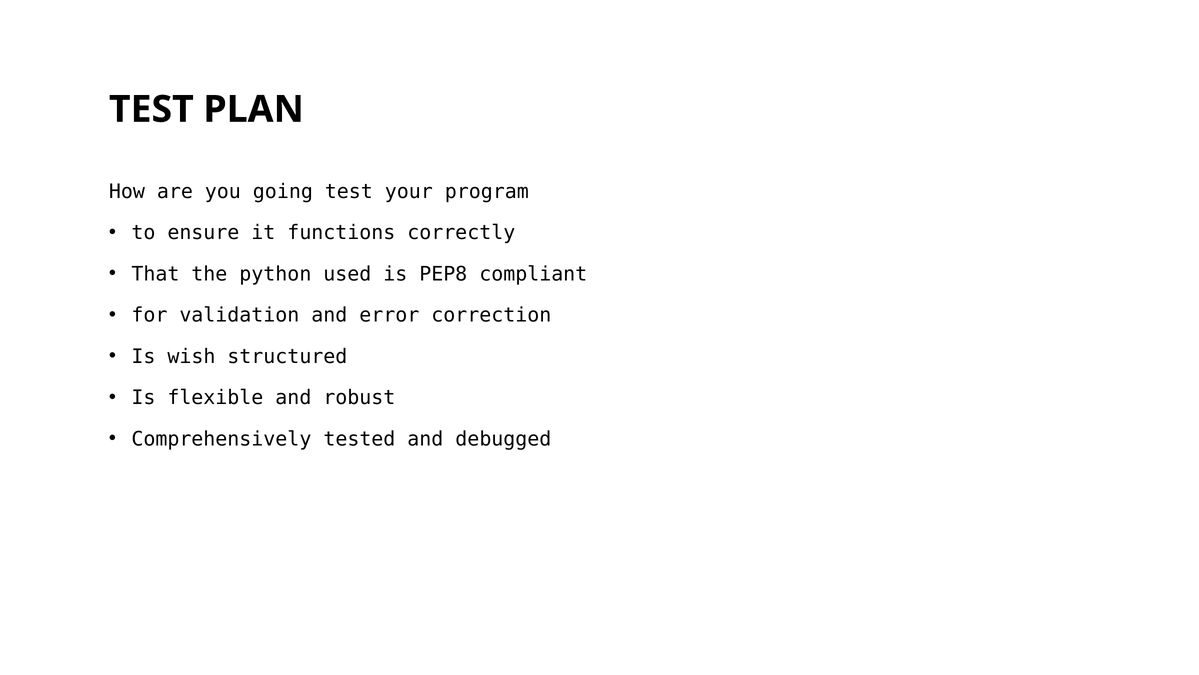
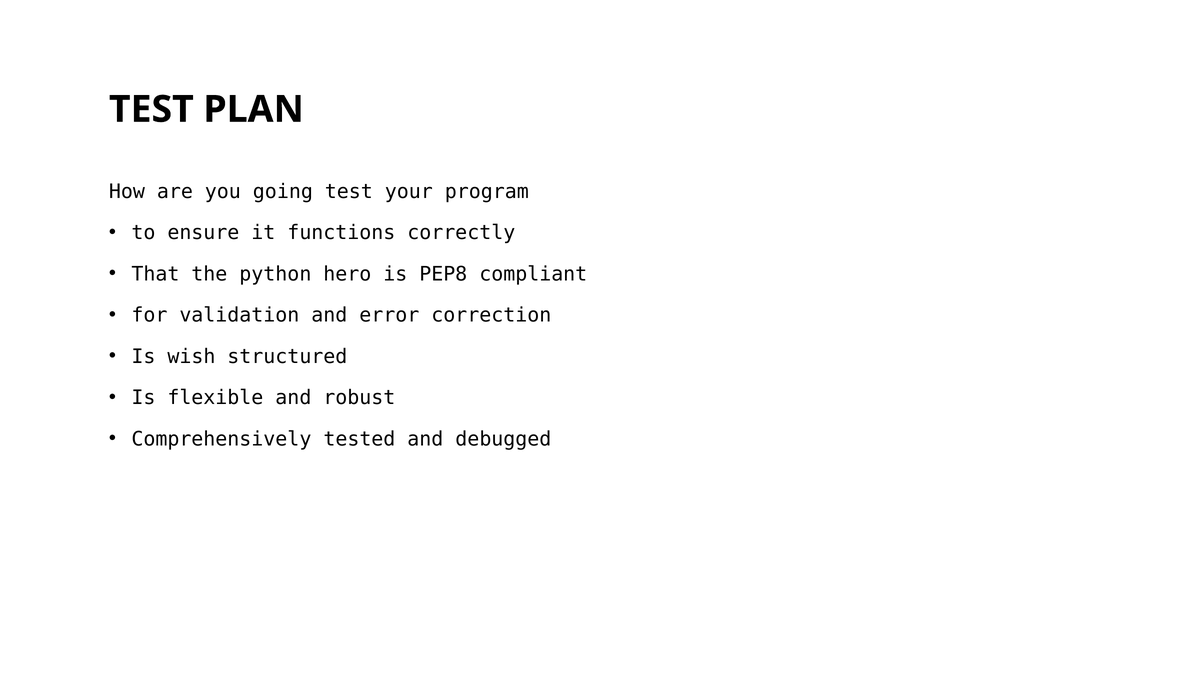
used: used -> hero (347, 274)
